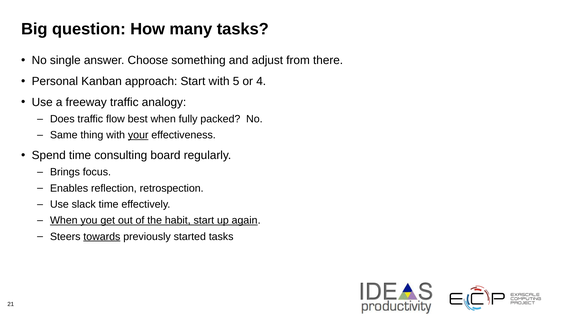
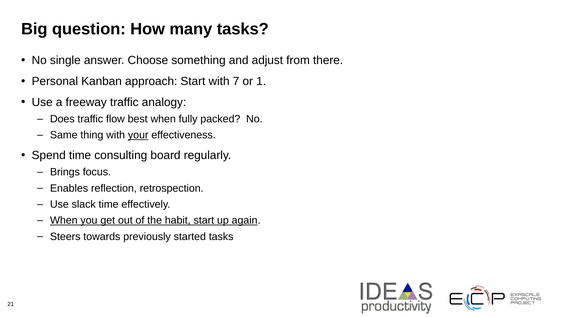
5: 5 -> 7 (236, 81)
4: 4 -> 1 (261, 81)
towards underline: present -> none (102, 236)
